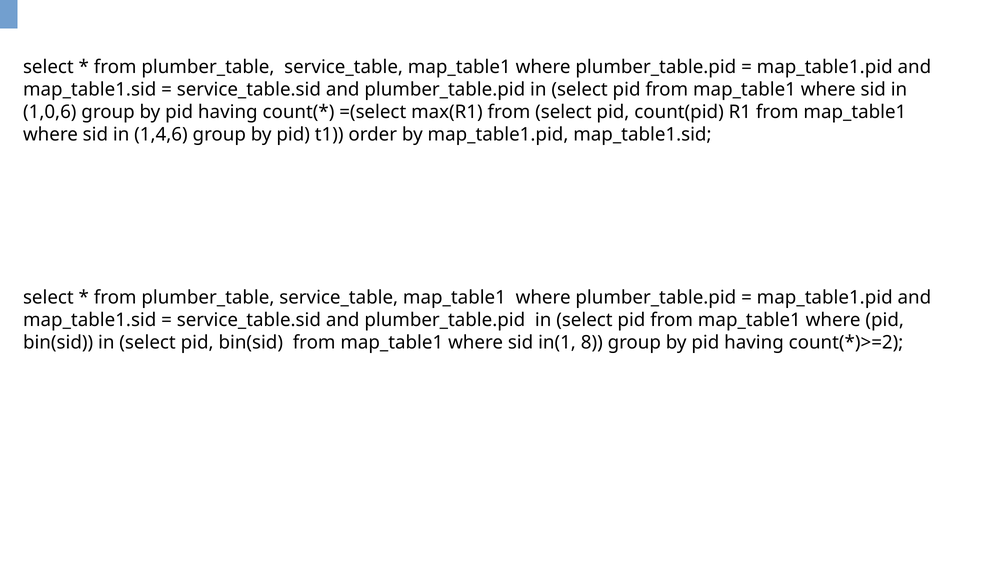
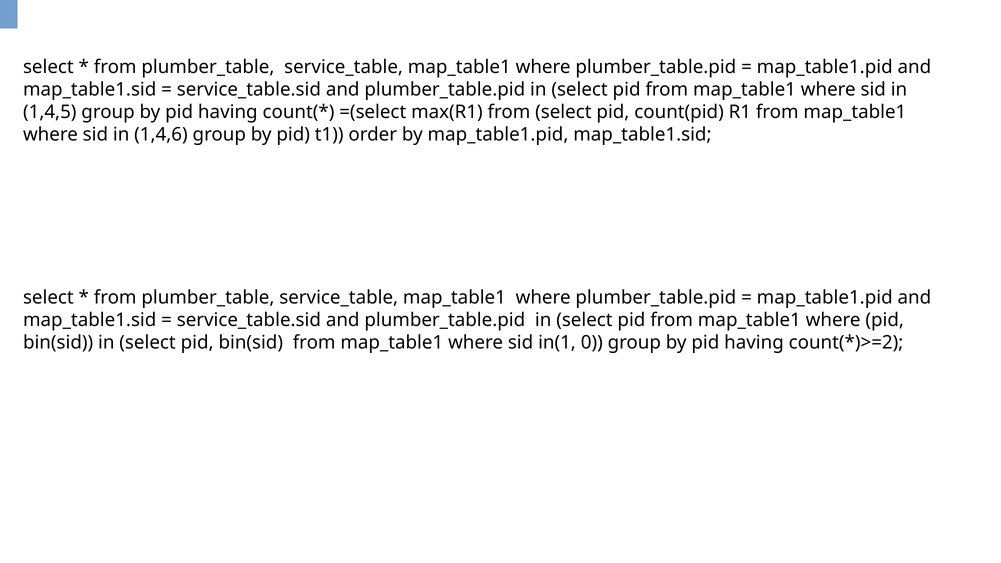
1,0,6: 1,0,6 -> 1,4,5 (50, 112)
8: 8 -> 0 (592, 343)
